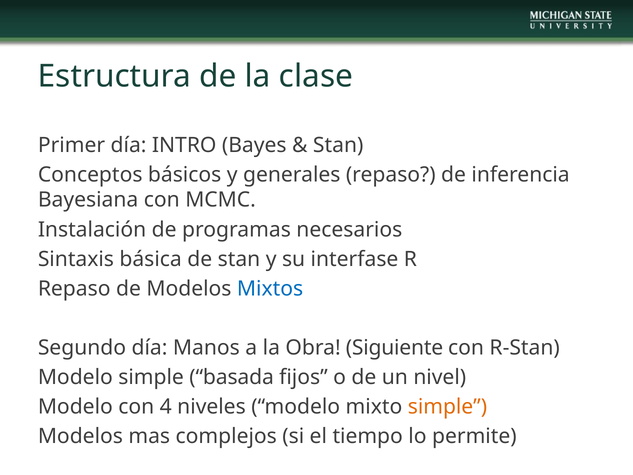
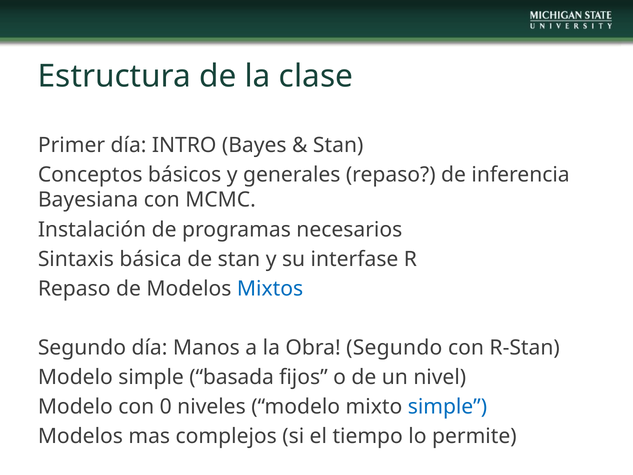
Obra Siguiente: Siguiente -> Segundo (394, 348)
4: 4 -> 0 (166, 407)
simple colour: orange -> blue (447, 407)
